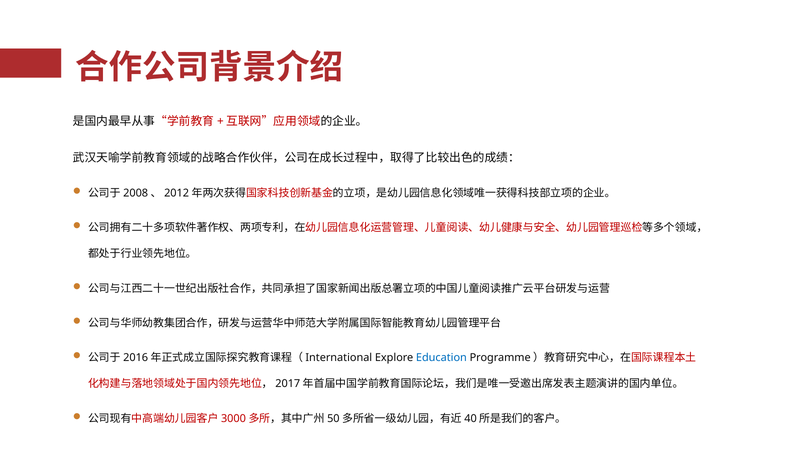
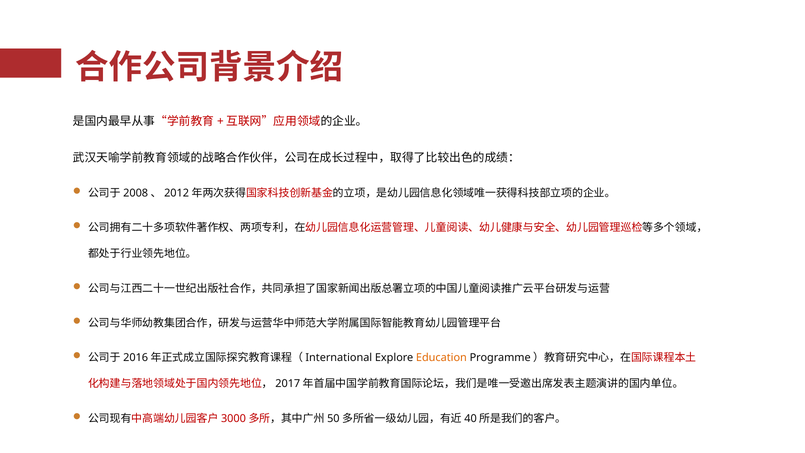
Education colour: blue -> orange (441, 358)
